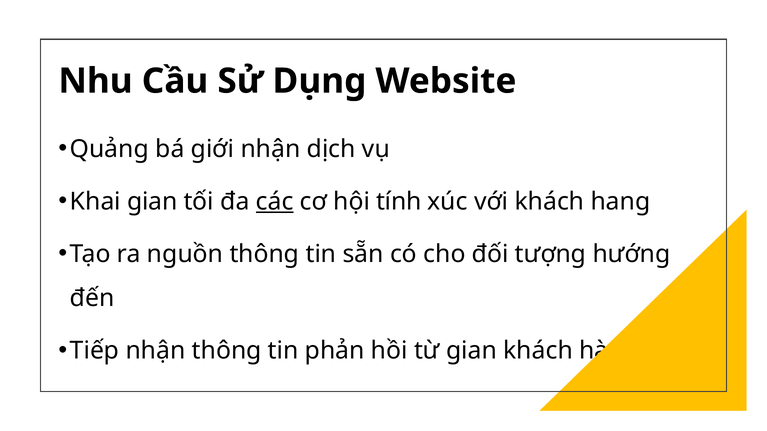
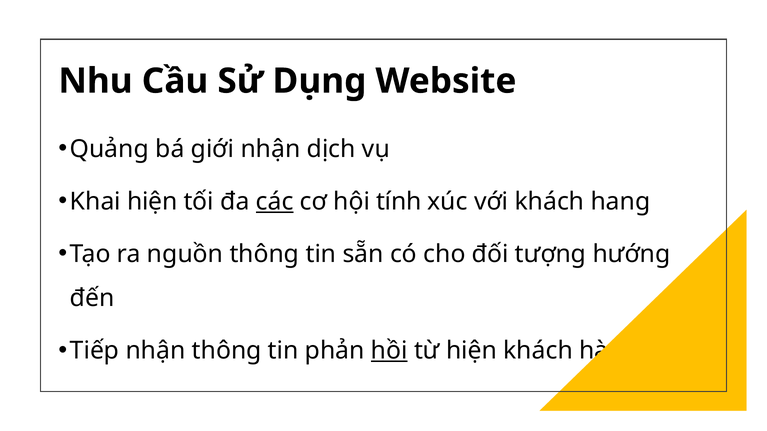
Khai gian: gian -> hiện (152, 202)
hồi underline: none -> present (389, 351)
từ gian: gian -> hiện (471, 351)
